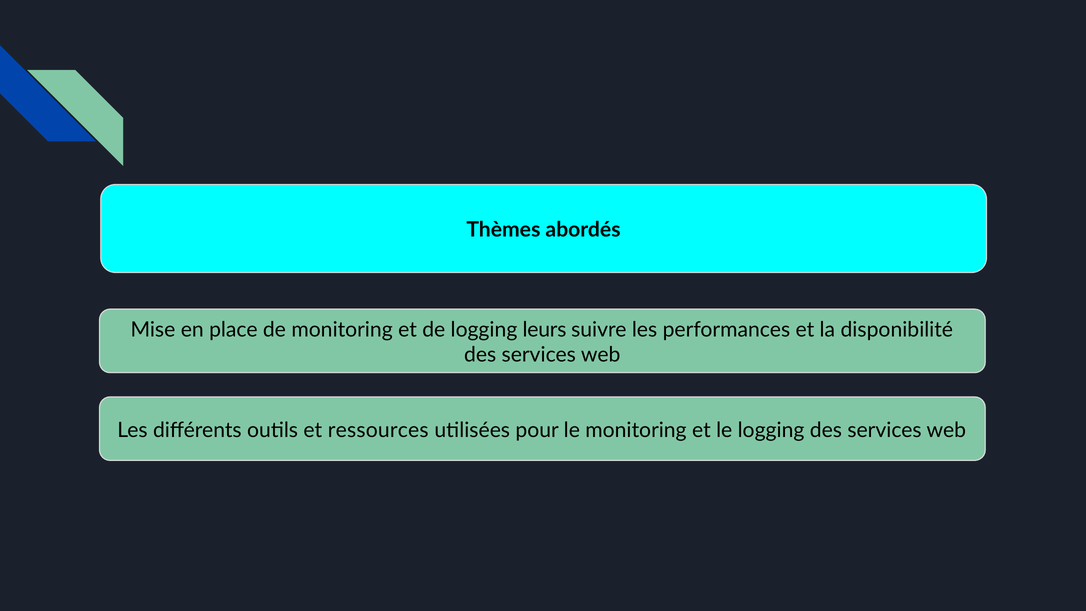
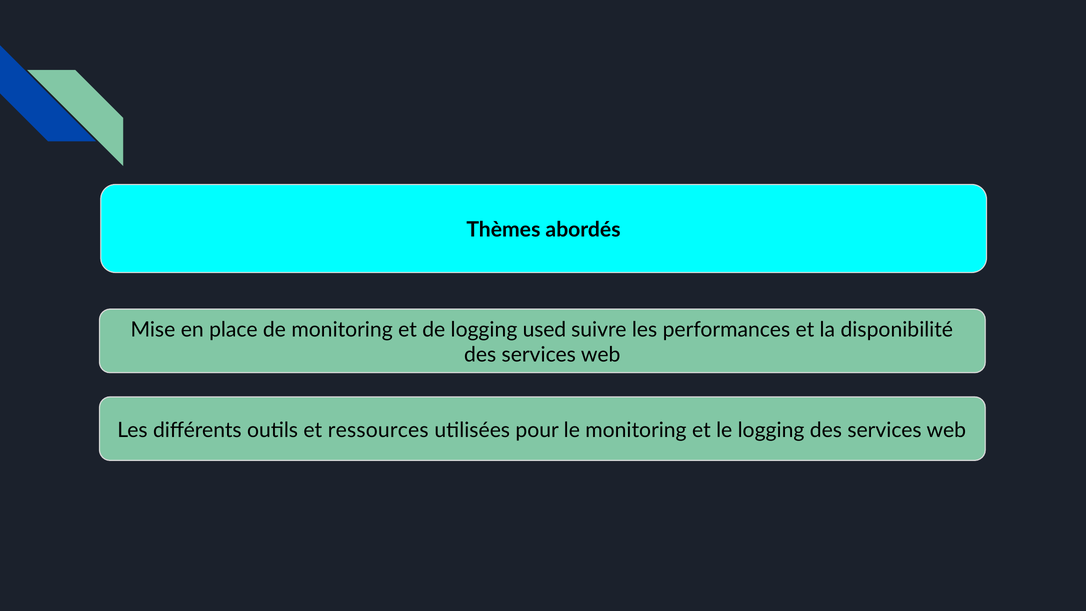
leurs: leurs -> used (544, 330)
